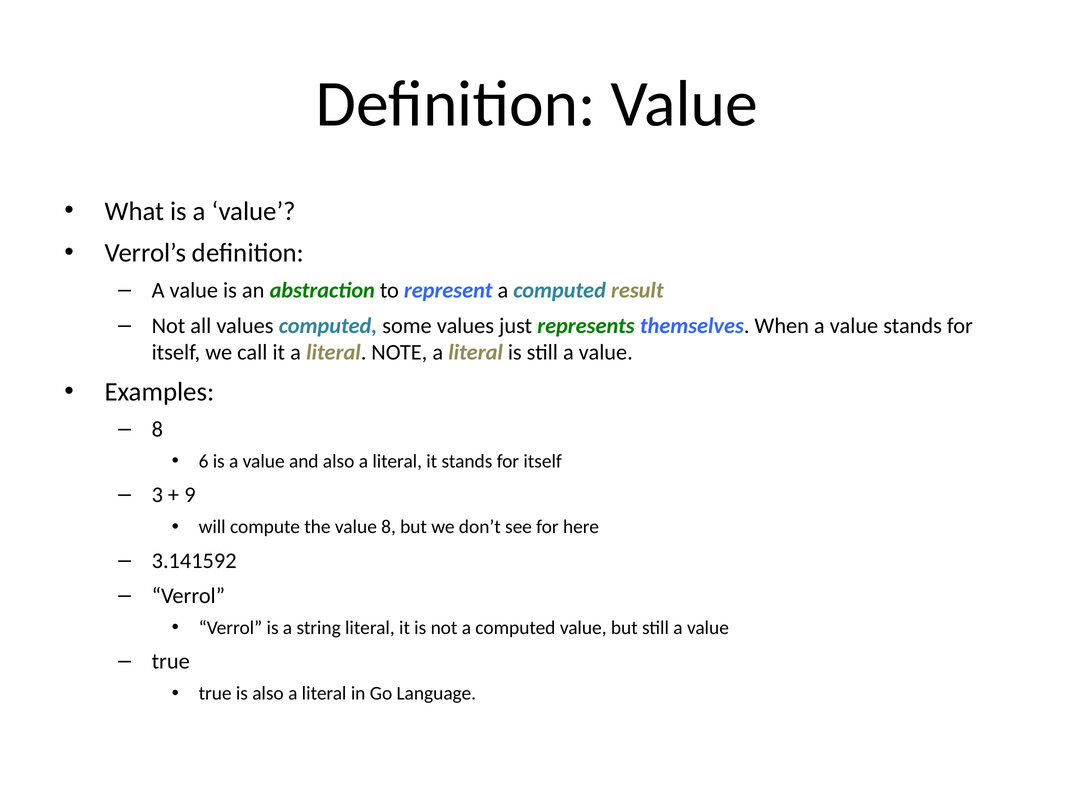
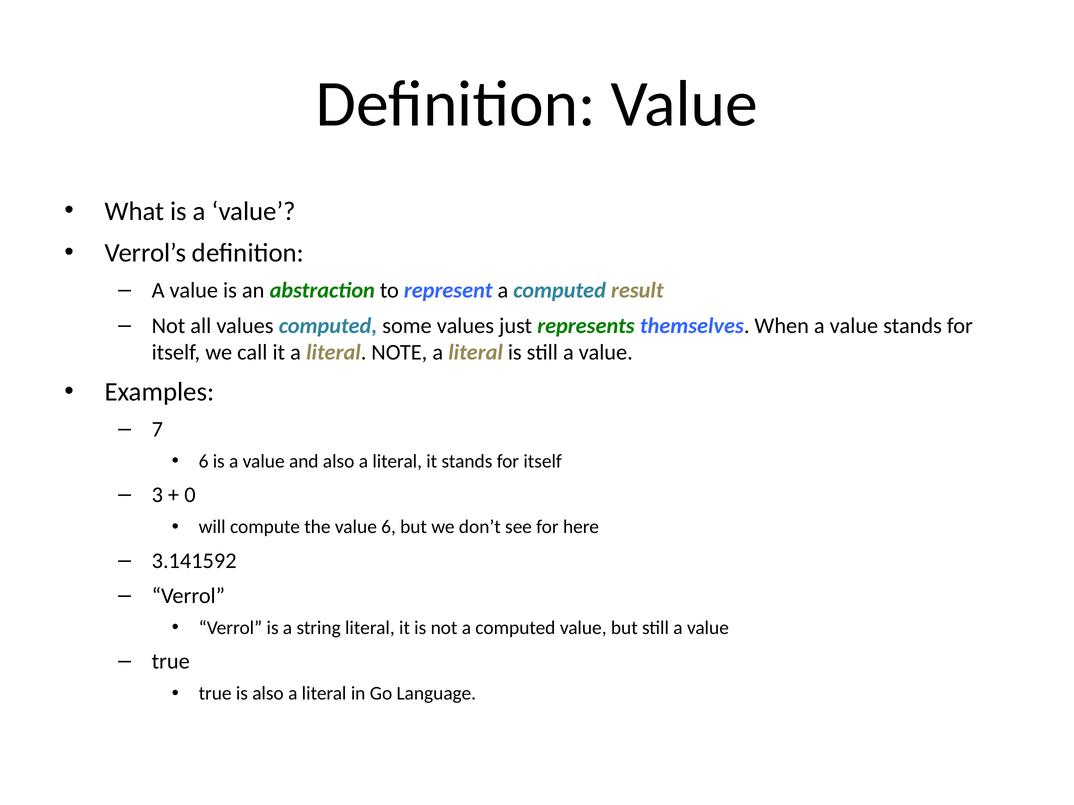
8: 8 -> 7 (157, 430)
9: 9 -> 0 (190, 495)
value 8: 8 -> 6 (389, 527)
